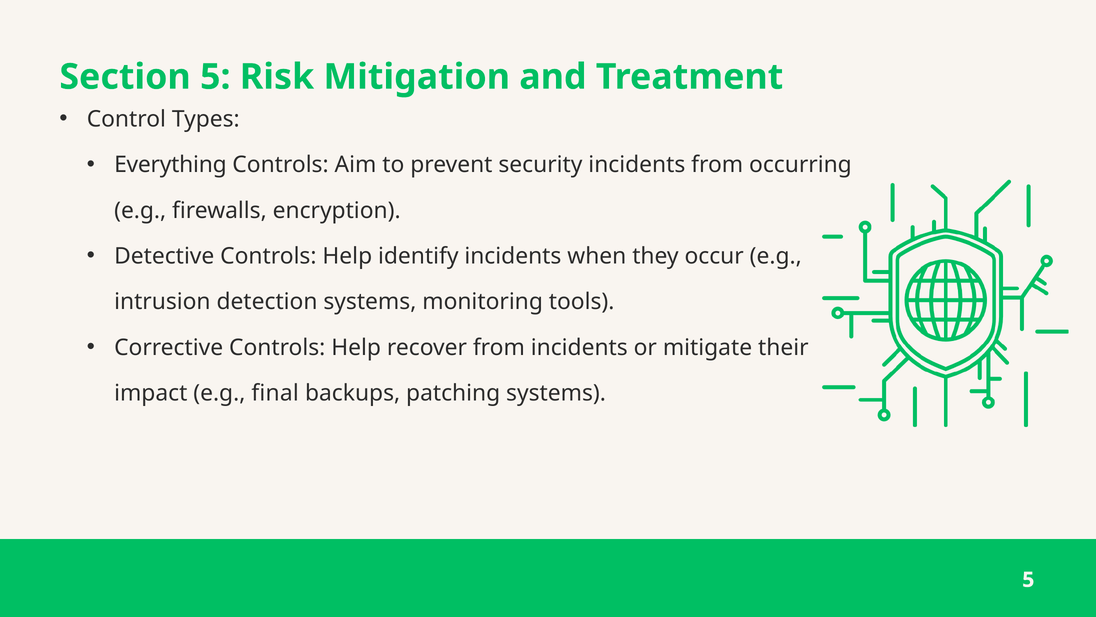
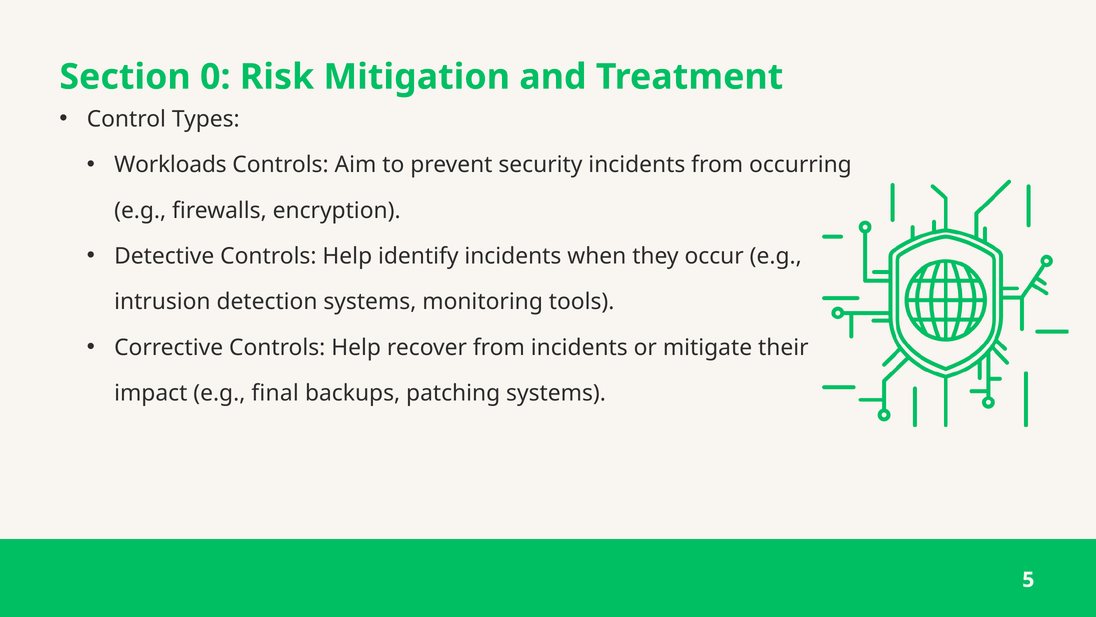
Section 5: 5 -> 0 (215, 77)
Everything: Everything -> Workloads (170, 165)
